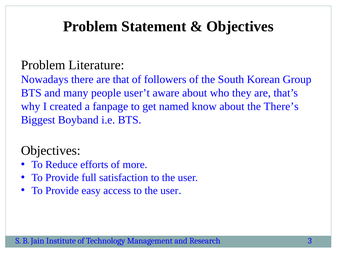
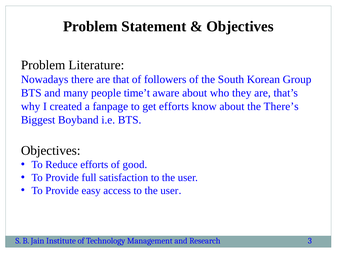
user’t: user’t -> time’t (137, 93)
get named: named -> efforts (174, 106)
more: more -> good (135, 164)
